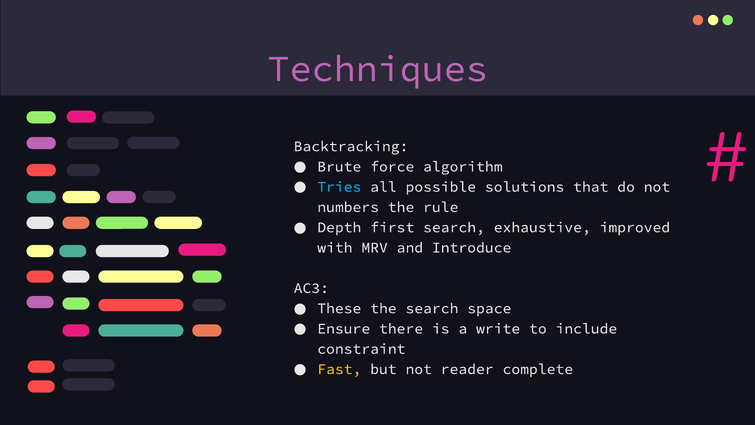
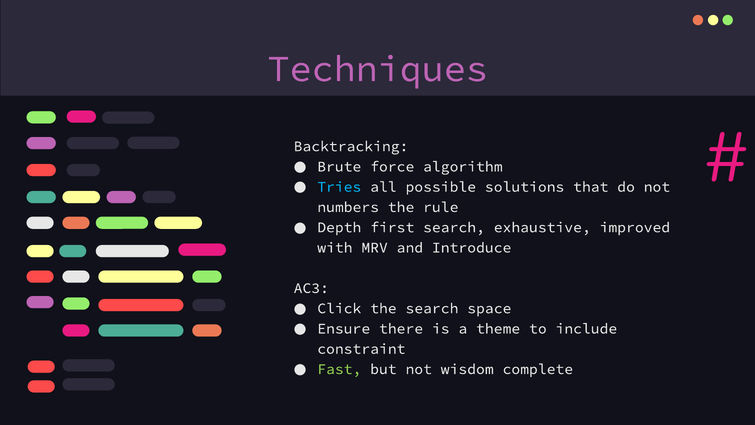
These: These -> Click (339, 308)
write: write -> theme (498, 328)
Fast colour: yellow -> light green (339, 369)
reader: reader -> wisdom (467, 369)
